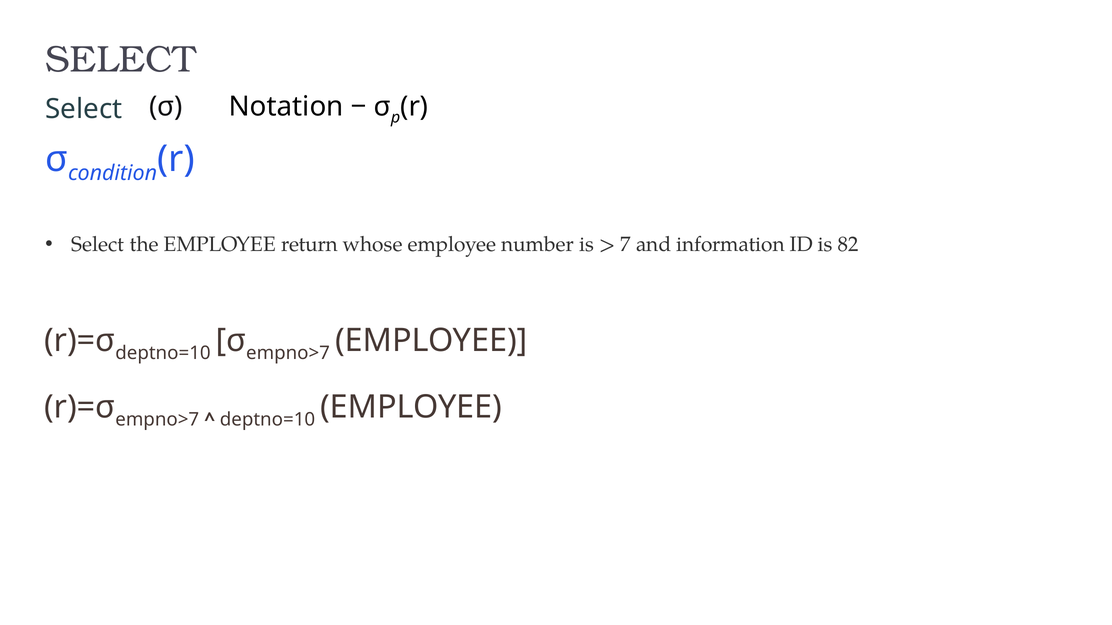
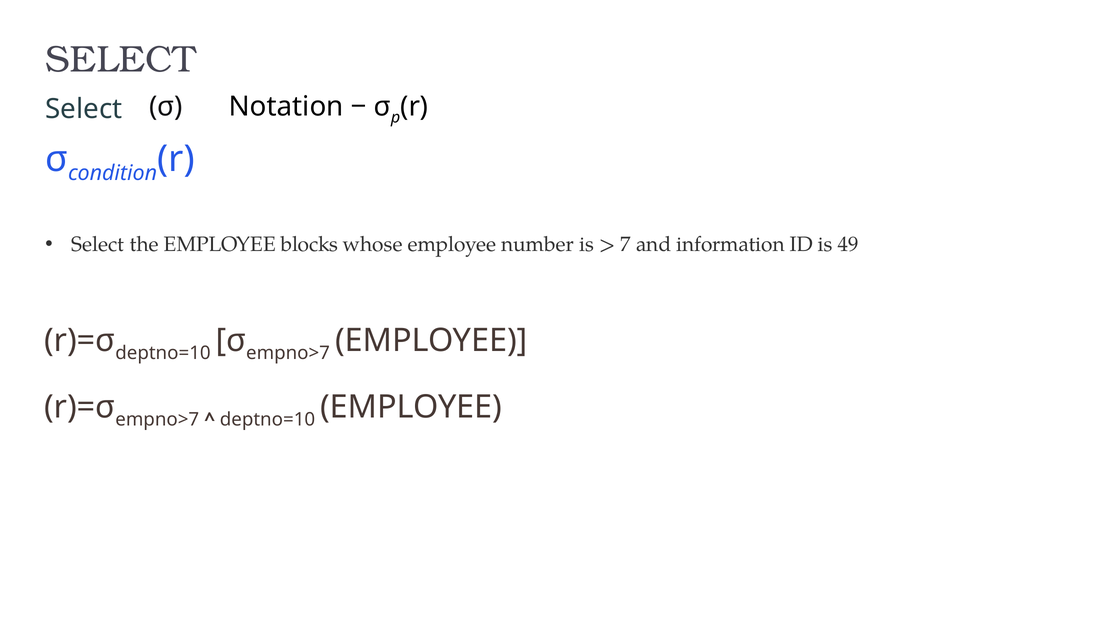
return: return -> blocks (310, 245)
82: 82 -> 49 (848, 245)
